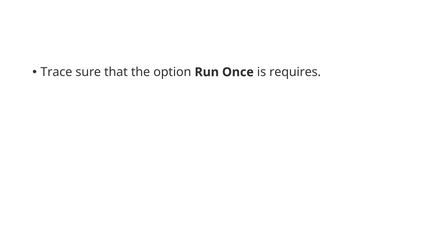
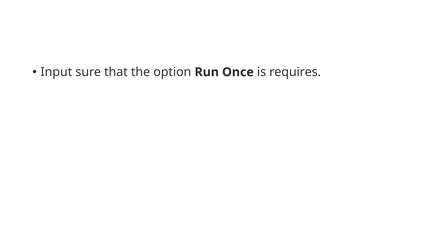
Trace: Trace -> Input (56, 72)
